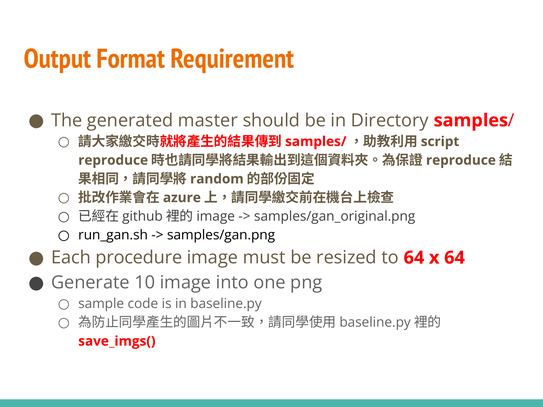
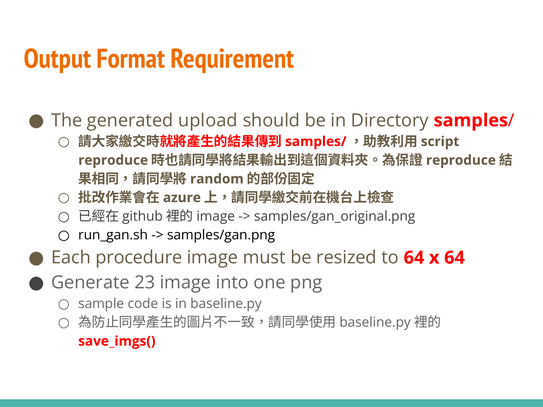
master: master -> upload (208, 120)
10: 10 -> 23 (145, 283)
